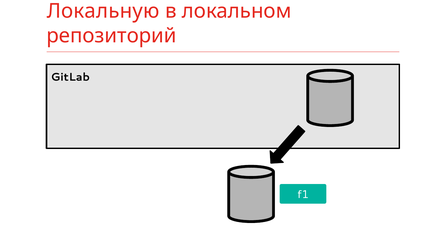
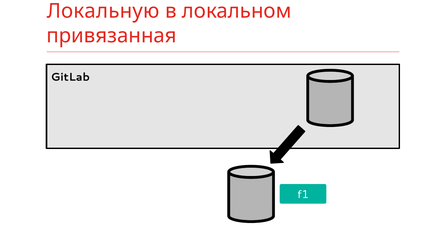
репозиторий: репозиторий -> привязанная (112, 36)
